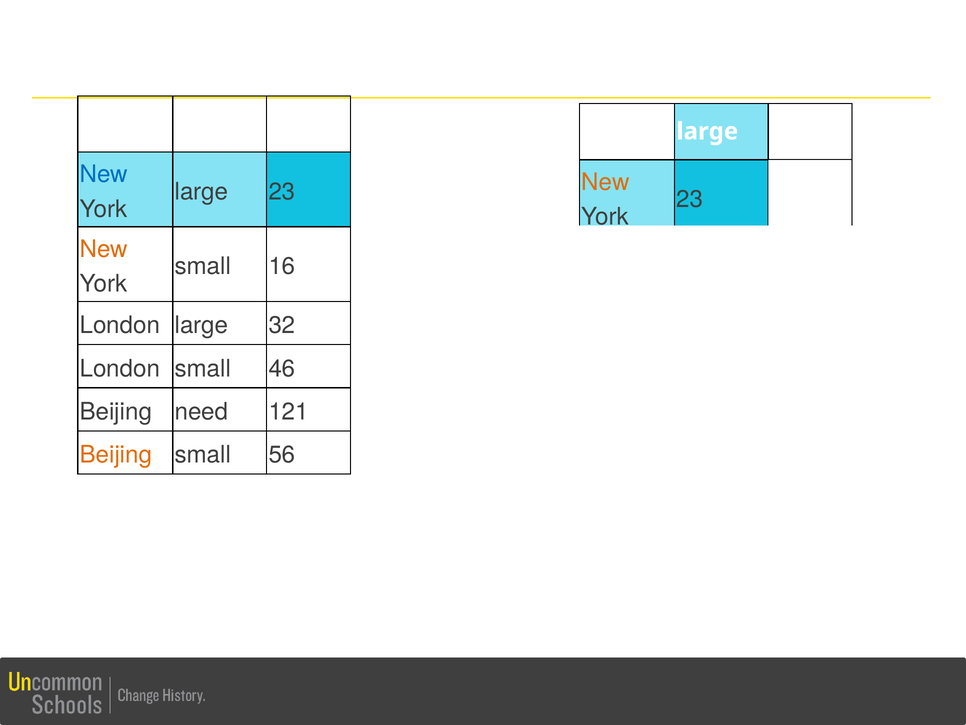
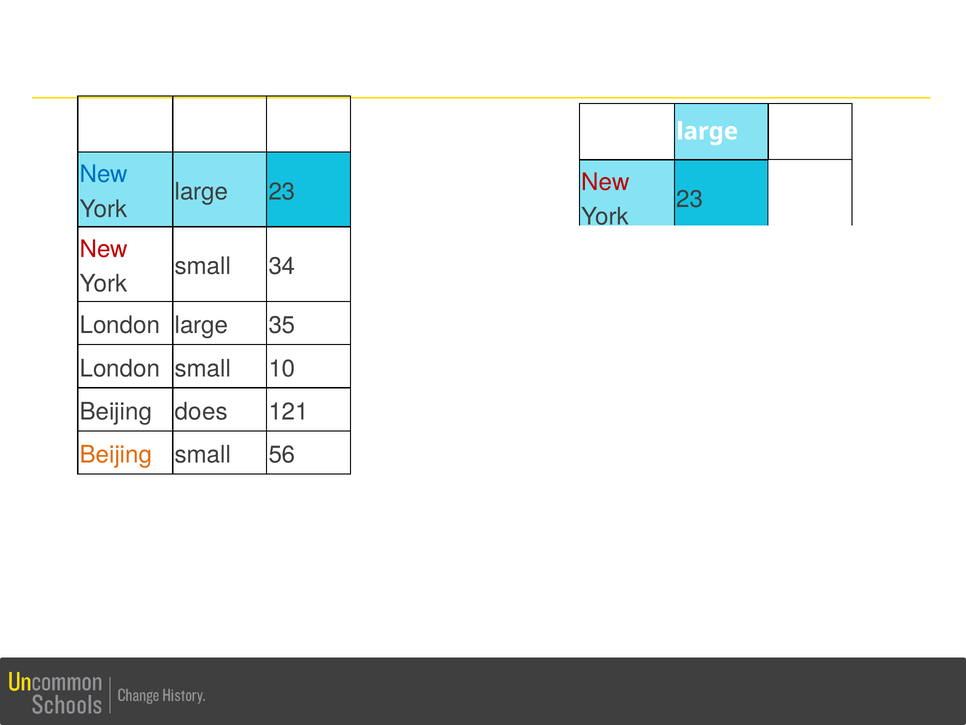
New colour: orange -> red (605, 182)
New colour: orange -> red (104, 249)
small 16: 16 -> 34 (282, 266)
32: 32 -> 35 (282, 325)
46: 46 -> 10 (282, 368)
need: need -> does (201, 411)
